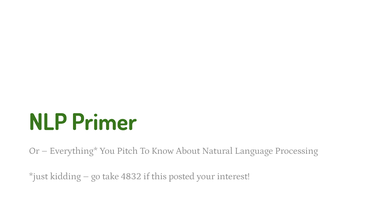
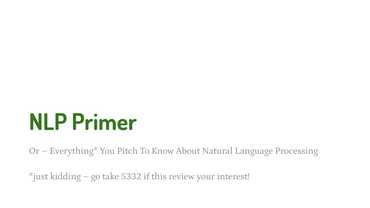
4832: 4832 -> 5332 (131, 176)
posted: posted -> review (182, 176)
